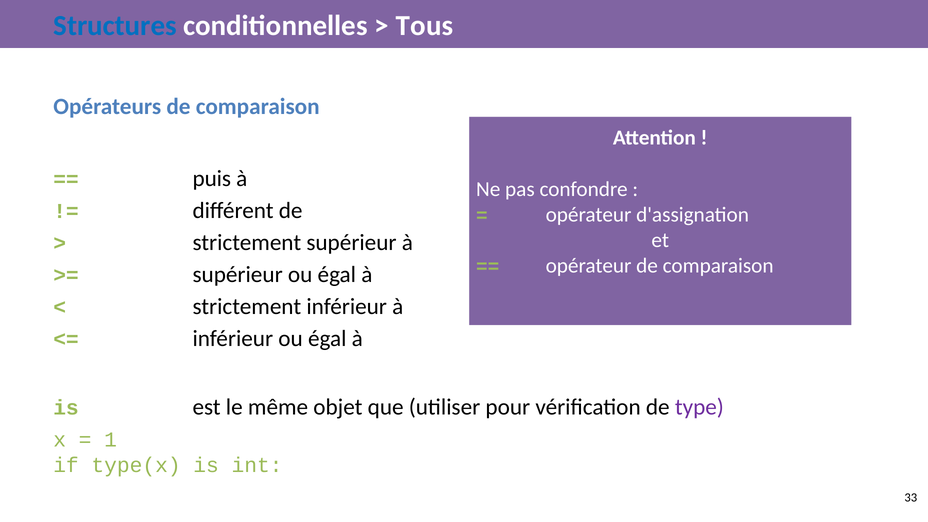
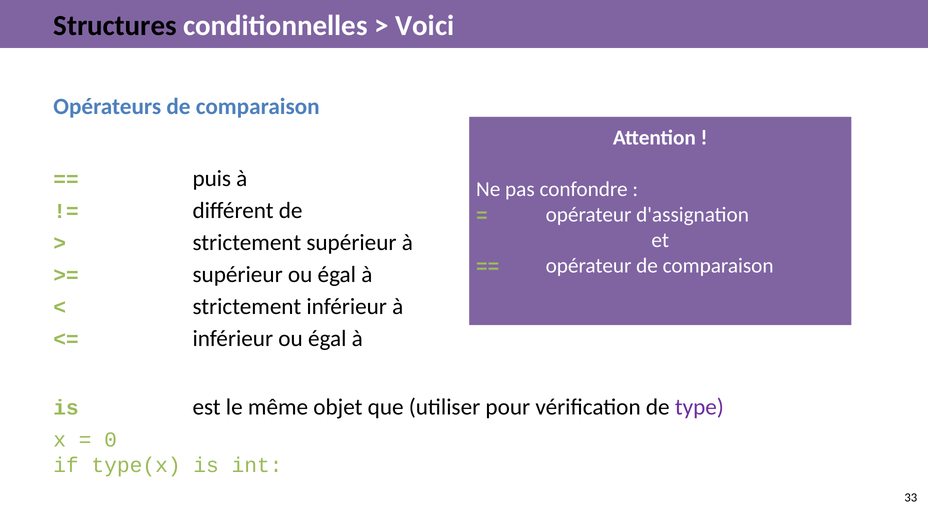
Structures colour: blue -> black (115, 26)
Tous: Tous -> Voici (425, 26)
1: 1 -> 0 (111, 440)
